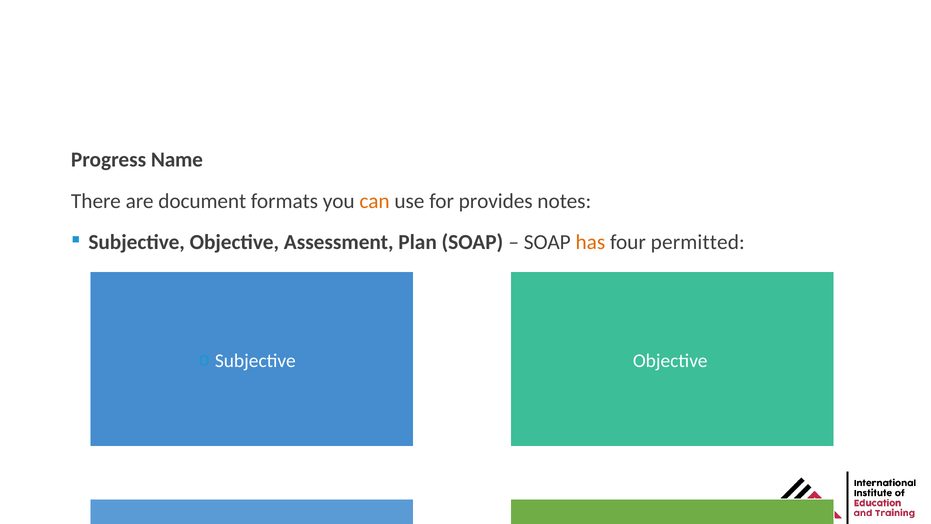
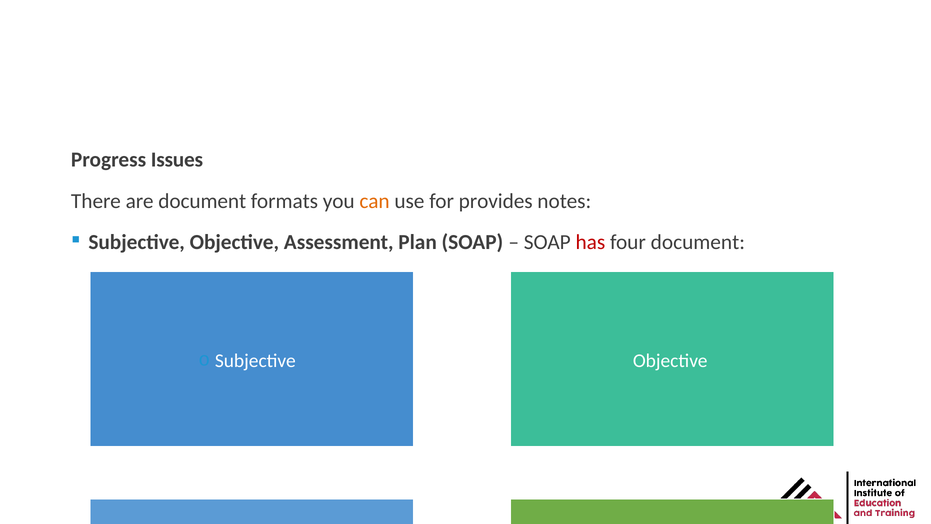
Name: Name -> Issues (177, 160)
has colour: orange -> red (590, 242)
four permitted: permitted -> document (698, 242)
